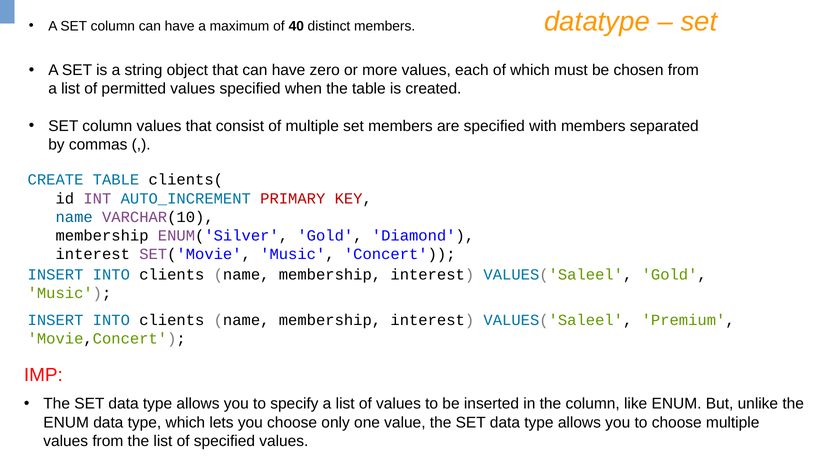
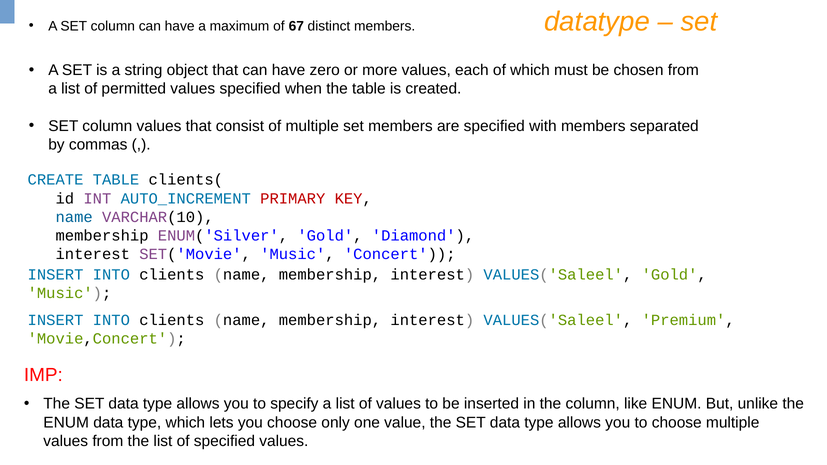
40: 40 -> 67 (296, 26)
